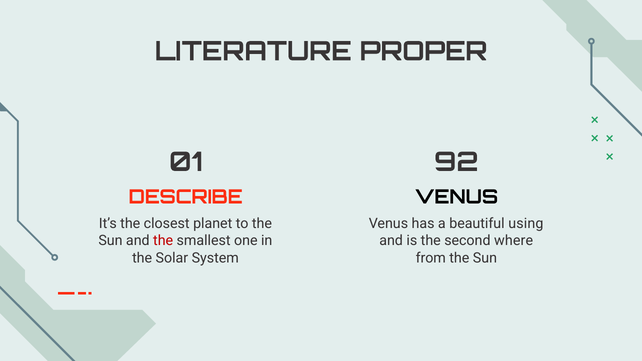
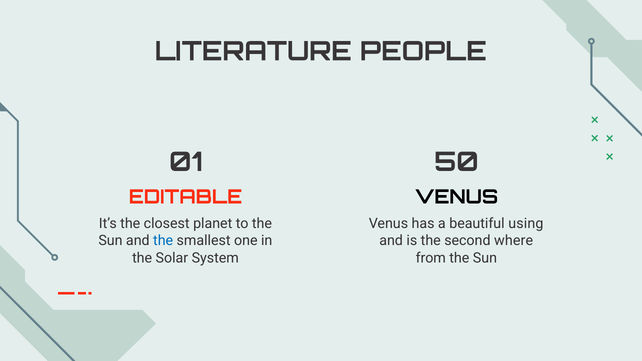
PROPER: PROPER -> PEOPLE (423, 52)
92: 92 -> 50 (456, 162)
DESCRIBE: DESCRIBE -> EDITABLE (186, 197)
the colour: red -> blue (163, 241)
